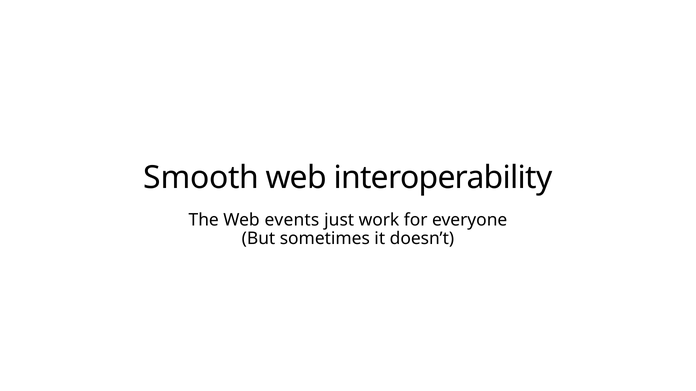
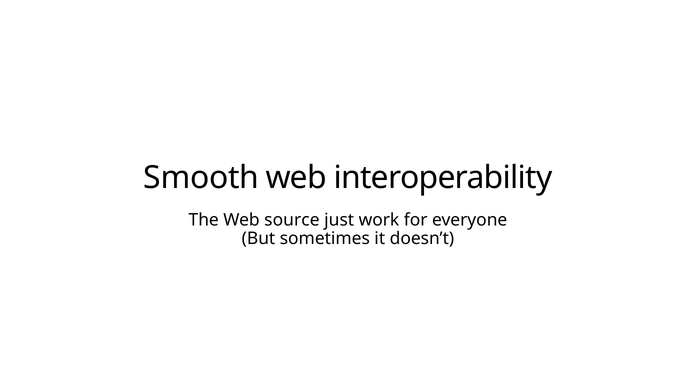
events: events -> source (292, 220)
